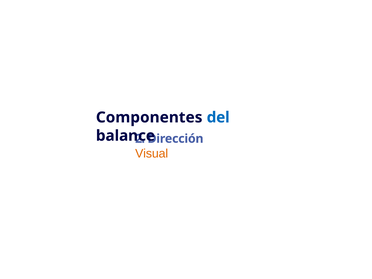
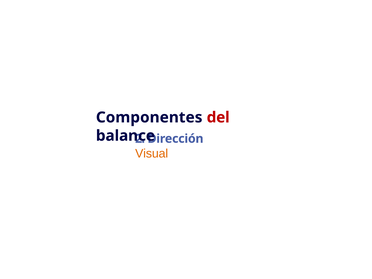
del colour: blue -> red (218, 117)
